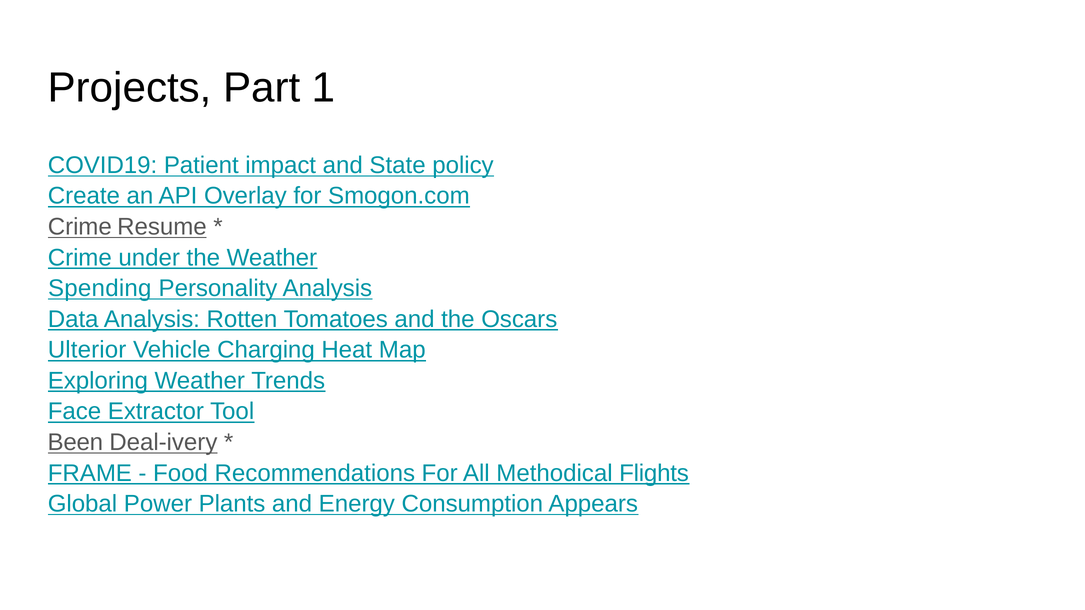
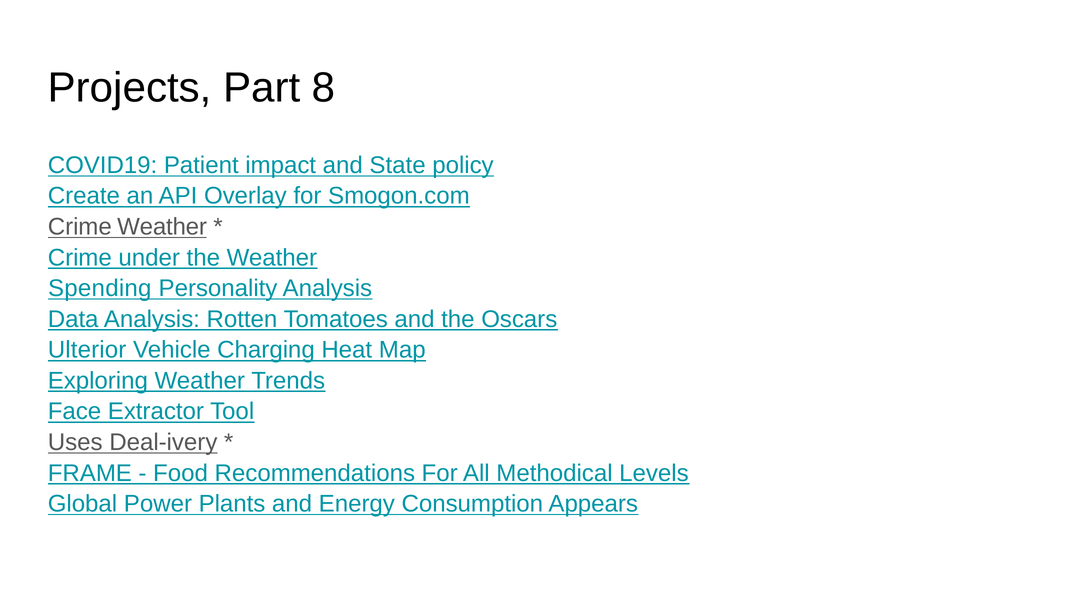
1: 1 -> 8 (324, 88)
Crime Resume: Resume -> Weather (162, 227)
Been: Been -> Uses (75, 443)
Flights: Flights -> Levels (654, 473)
